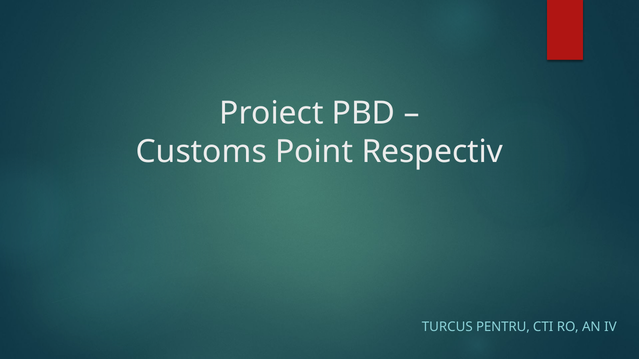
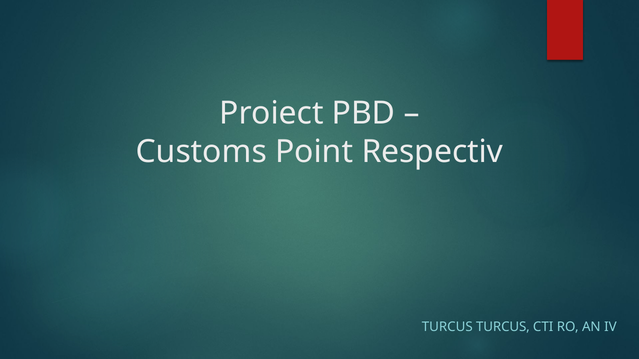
TURCUS PENTRU: PENTRU -> TURCUS (503, 327)
